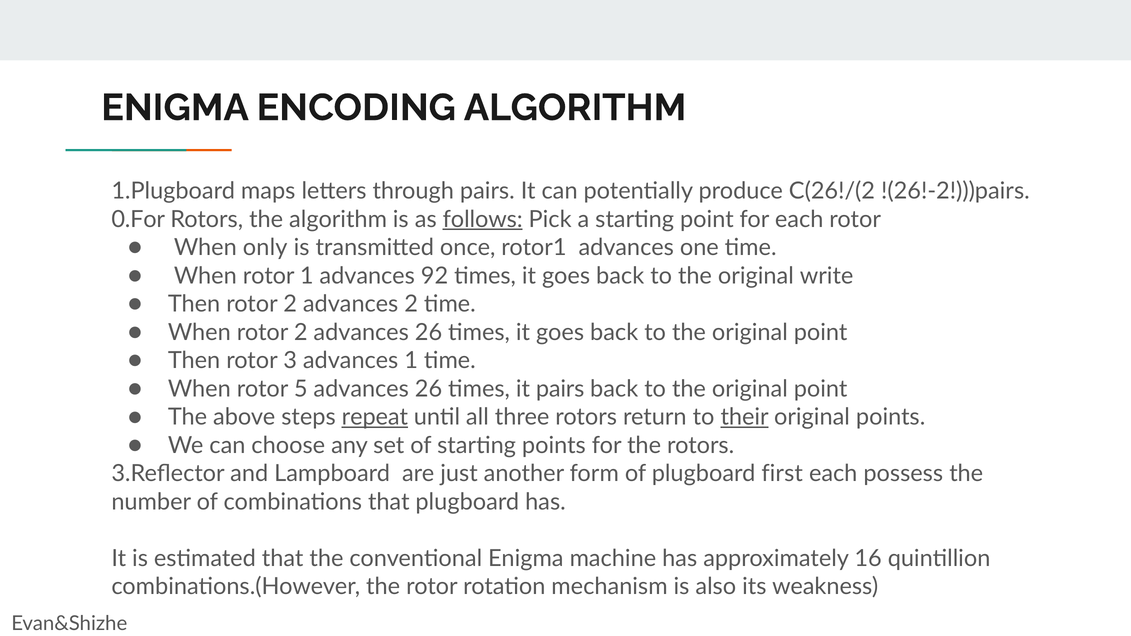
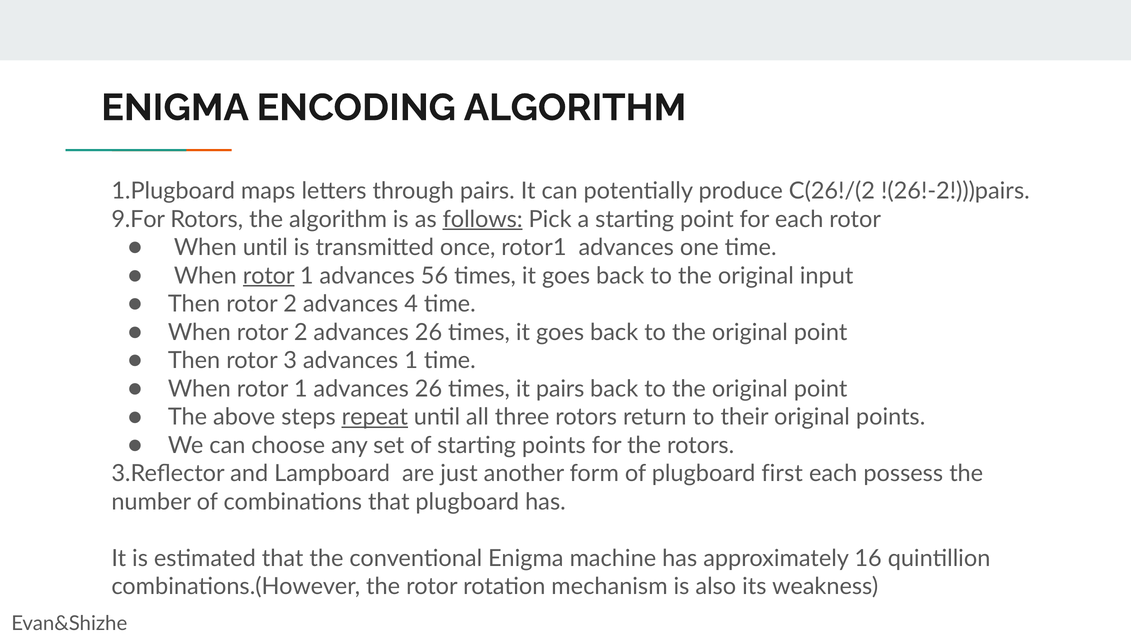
0.For: 0.For -> 9.For (138, 219)
When only: only -> until (265, 248)
rotor underline: none -> present (269, 276)
92: 92 -> 56 (435, 276)
write: write -> input (827, 276)
advances 2: 2 -> 4 (411, 304)
5: 5 -> 1 (301, 389)
their underline: present -> none (745, 417)
